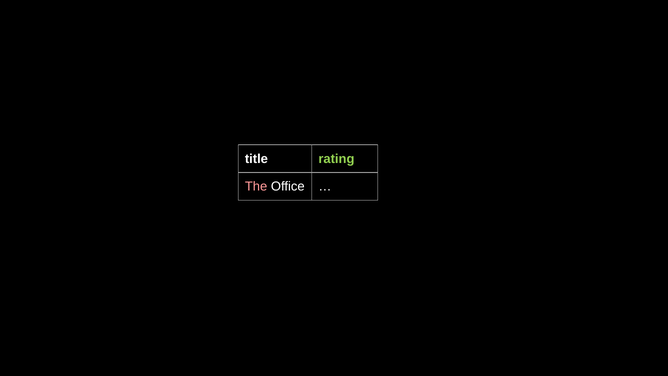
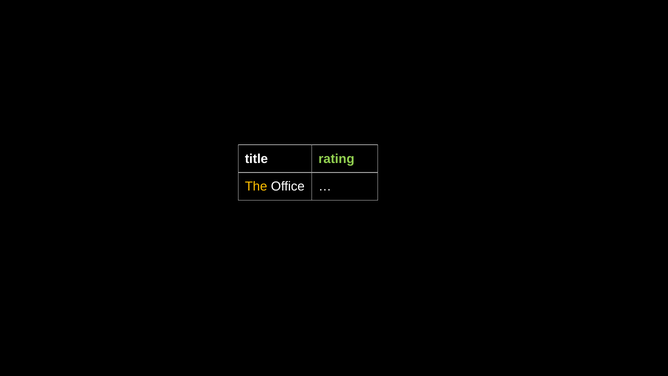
The colour: pink -> yellow (256, 187)
